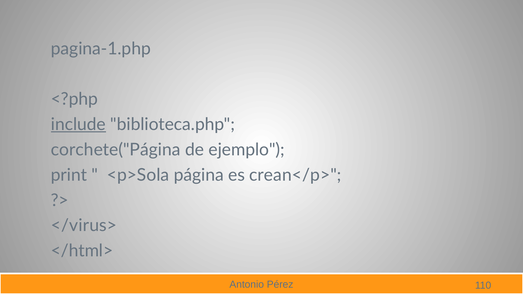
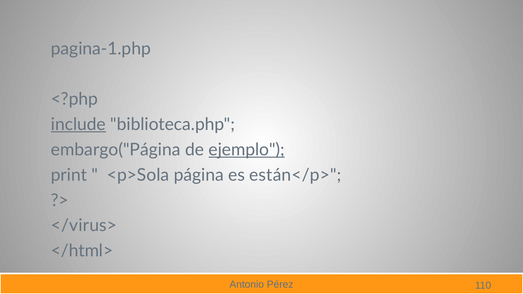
corchete("Página: corchete("Página -> embargo("Página (116, 150)
ejemplo underline: none -> present (247, 150)
crean</p>: crean</p> -> están</p> (295, 175)
